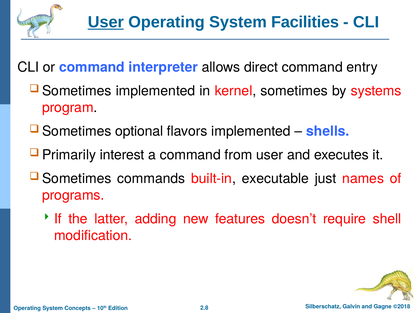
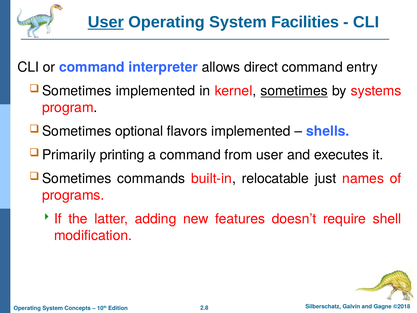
sometimes underline: none -> present (294, 91)
interest: interest -> printing (122, 155)
executable: executable -> relocatable (275, 178)
